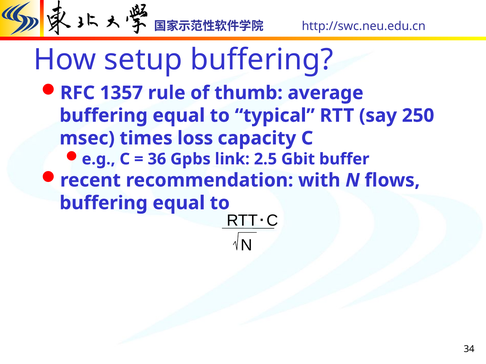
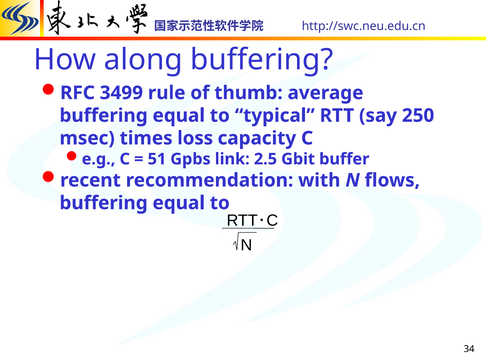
setup: setup -> along (143, 60)
1357: 1357 -> 3499 (121, 93)
36: 36 -> 51 (157, 159)
